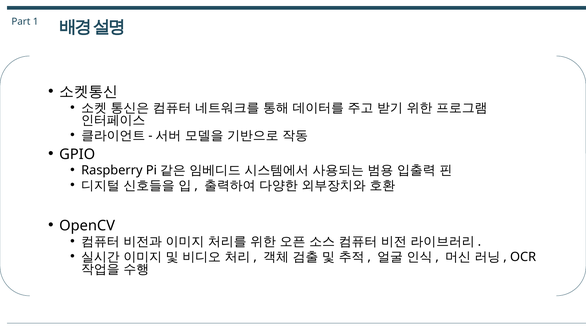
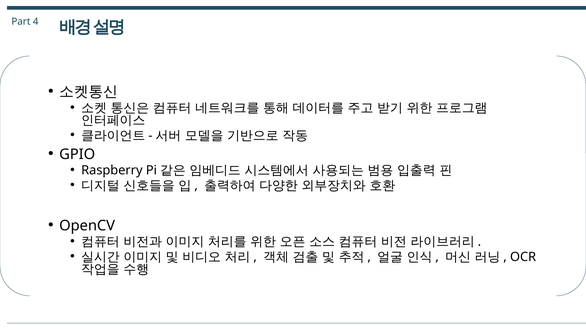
1: 1 -> 4 (36, 22)
